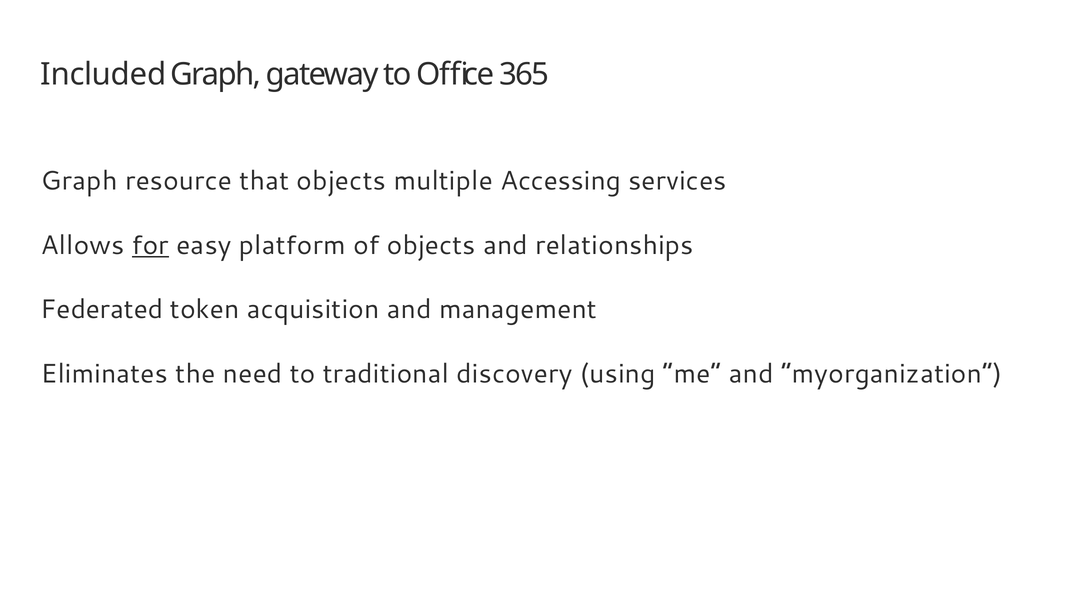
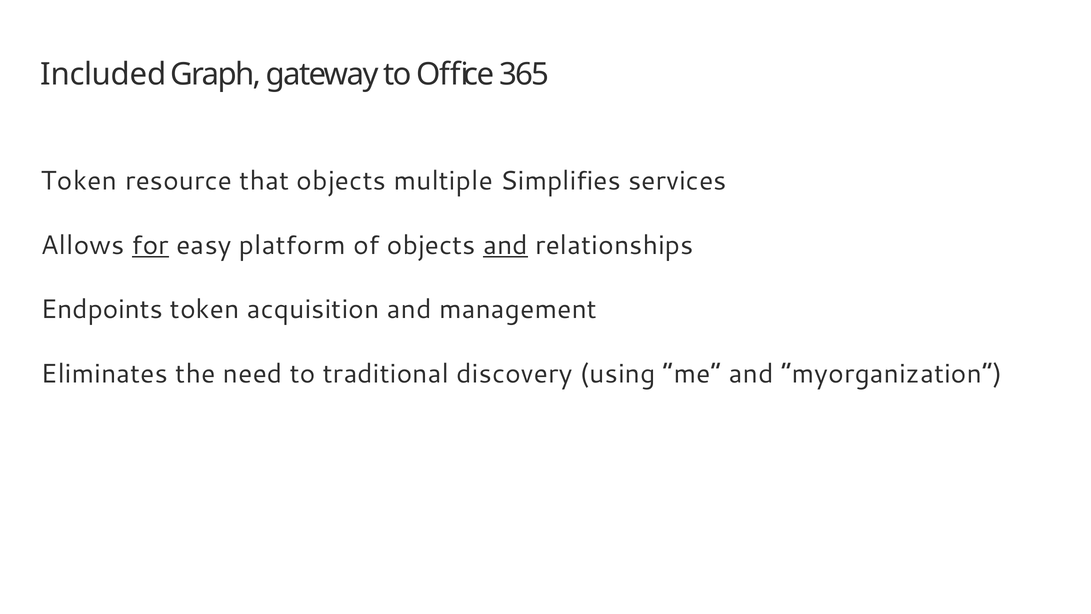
Graph: Graph -> Token (79, 181)
Accessing: Accessing -> Simplifies (561, 181)
and underline: none -> present (505, 245)
Federated: Federated -> Endpoints (102, 309)
